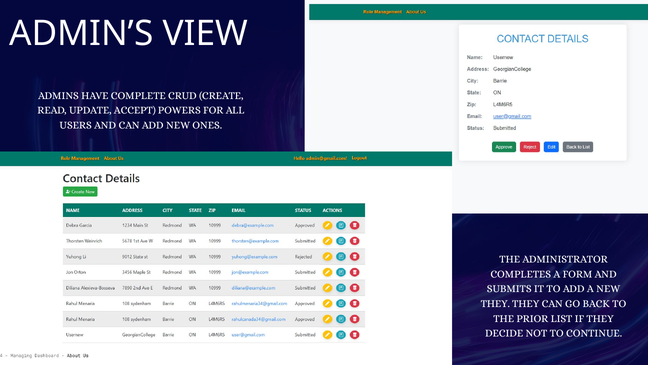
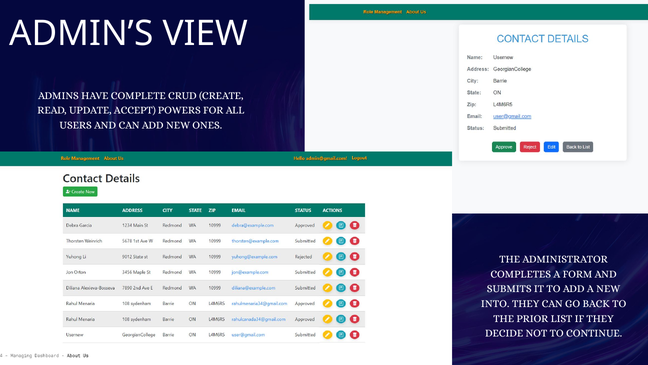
THEY: THEY -> INTO (495, 303)
